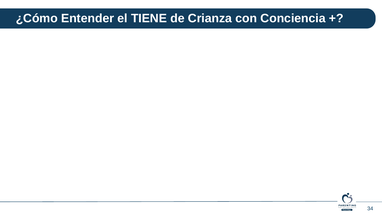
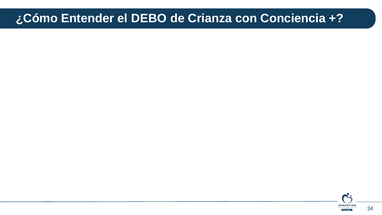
TIENE: TIENE -> DEBO (149, 18)
